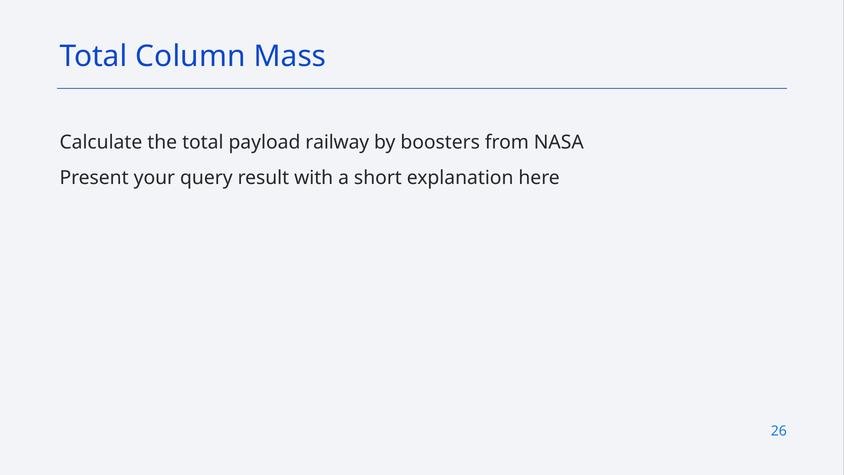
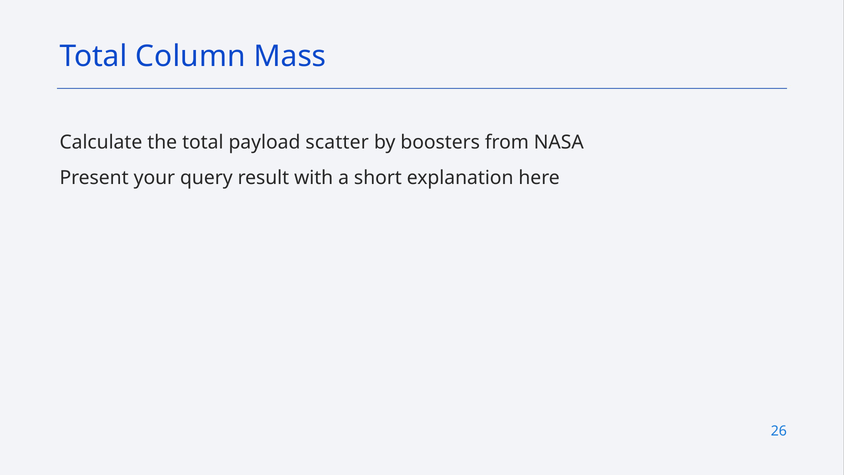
railway: railway -> scatter (337, 142)
